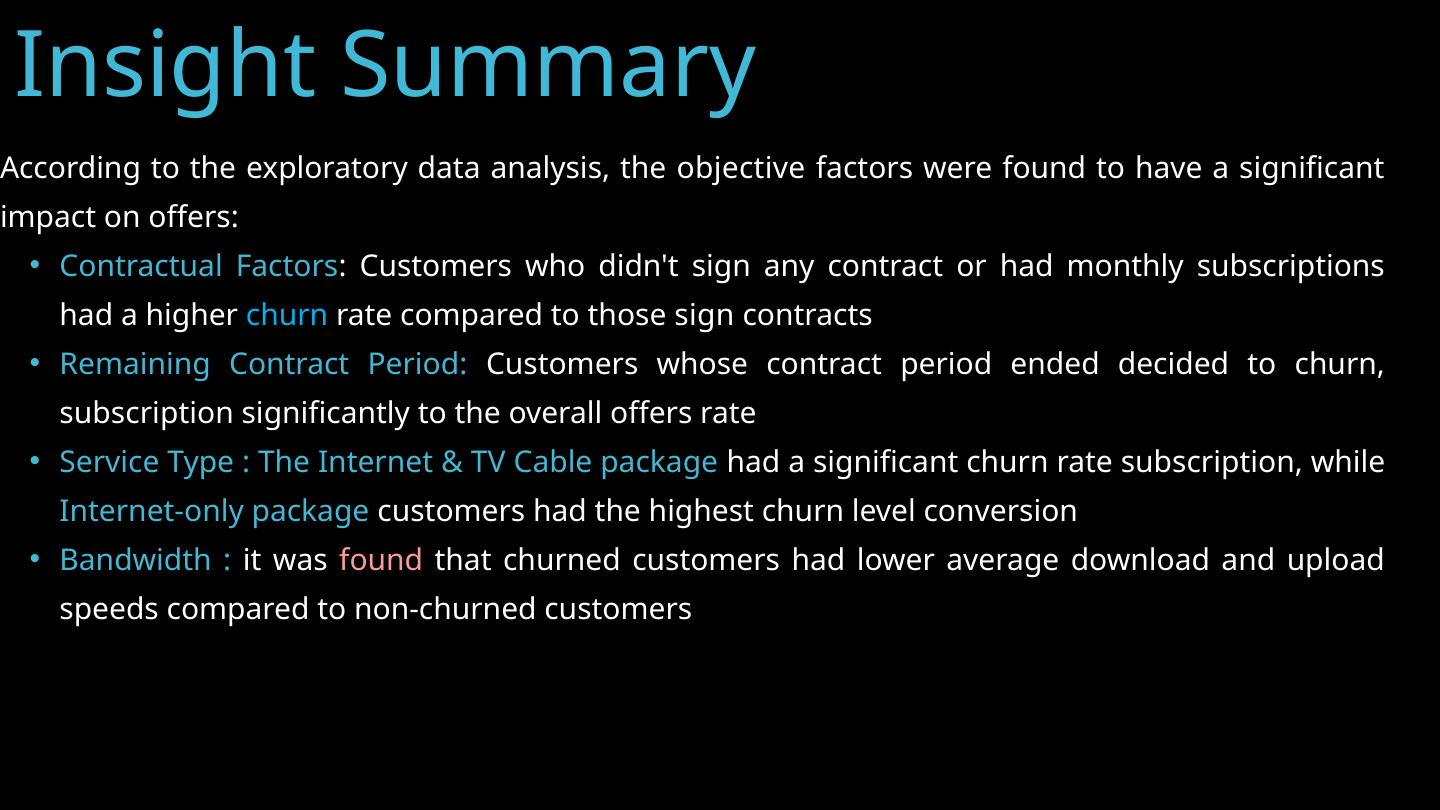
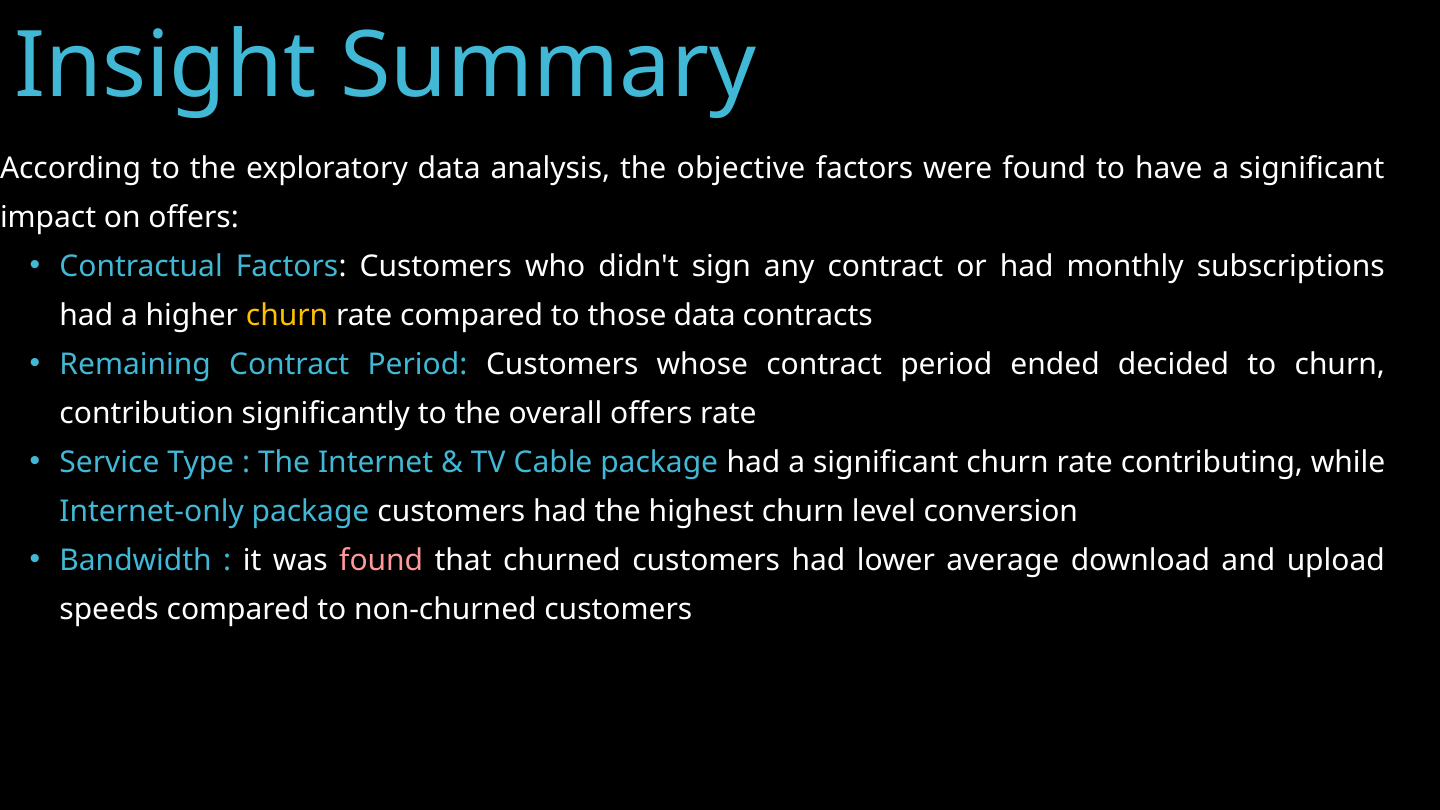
churn colour: light blue -> yellow (287, 315)
those sign: sign -> data (705, 315)
subscription: subscription -> contribution (147, 413)
rate subscription: subscription -> contributing (1212, 462)
